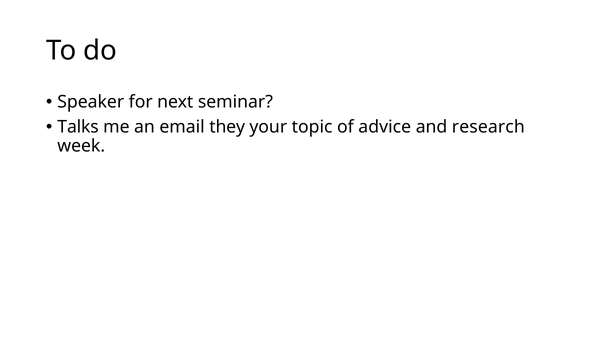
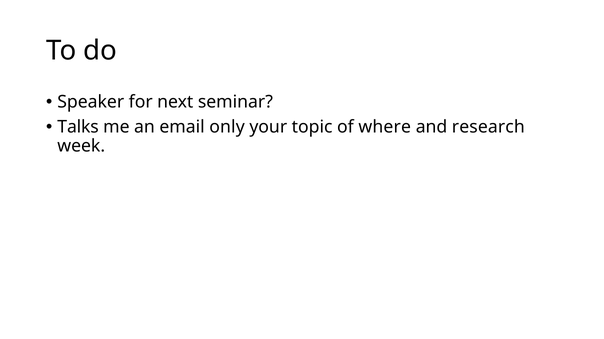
they: they -> only (227, 127)
advice: advice -> where (385, 127)
